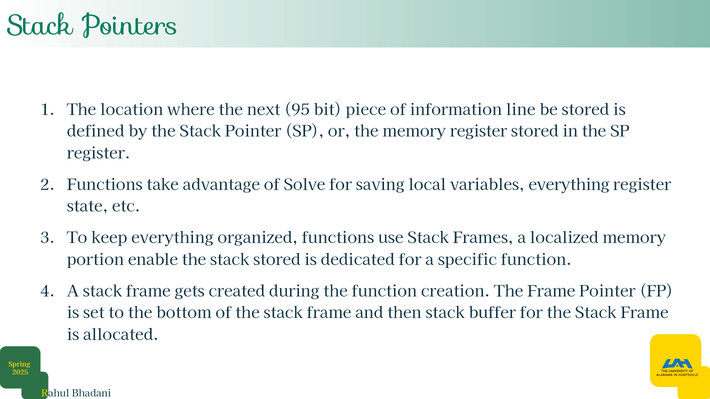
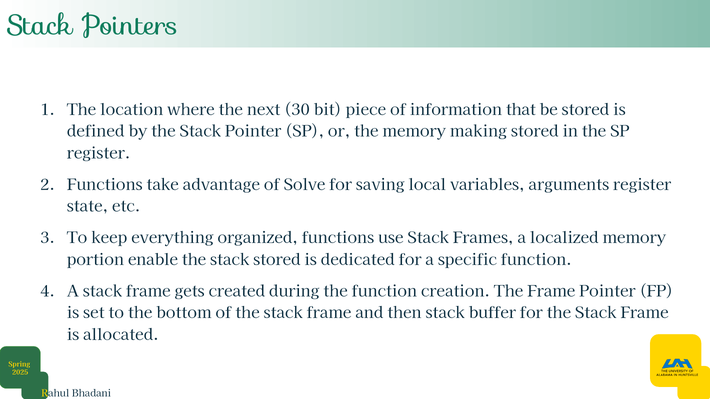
95: 95 -> 30 (297, 110)
line: line -> that (521, 110)
memory register: register -> making (478, 132)
variables everything: everything -> arguments (569, 185)
